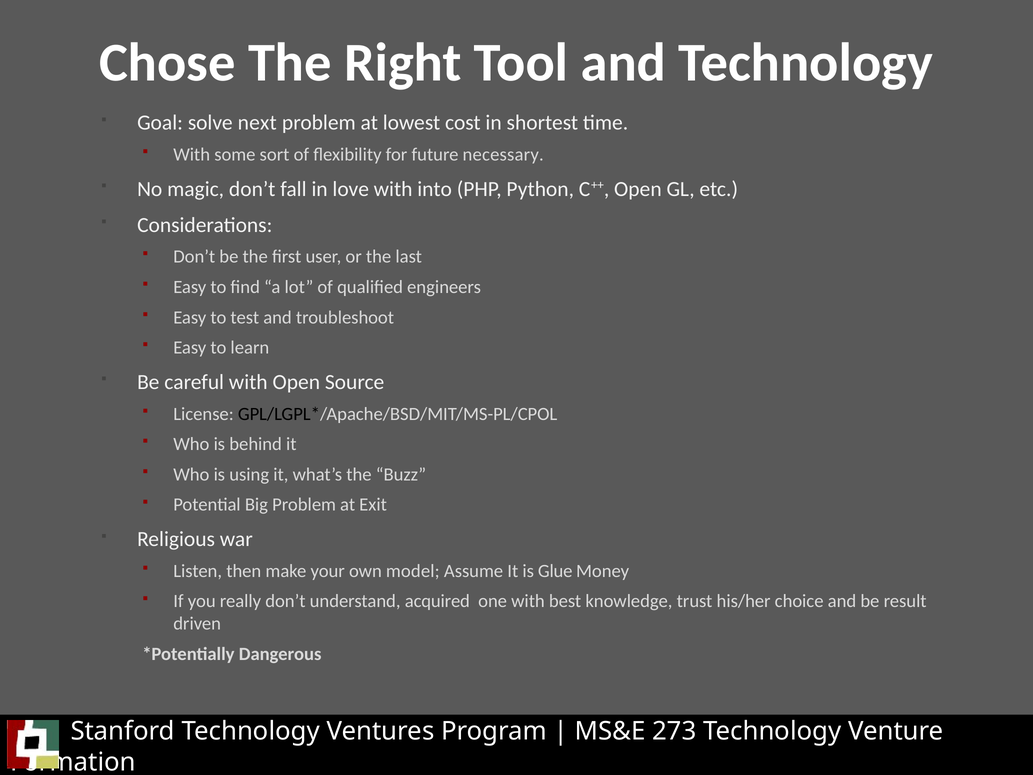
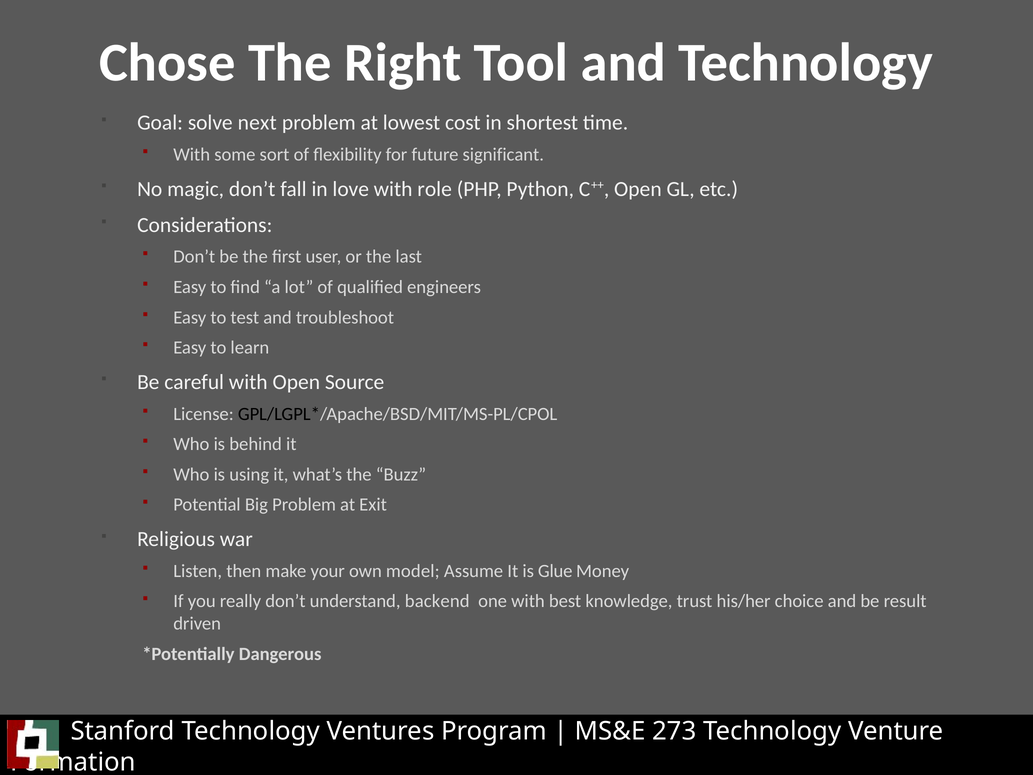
necessary: necessary -> significant (503, 155)
into: into -> role (435, 189)
acquired: acquired -> backend (437, 601)
